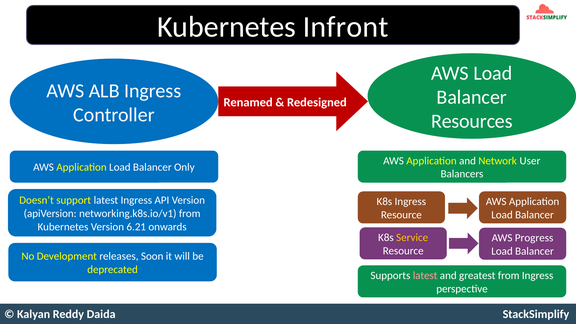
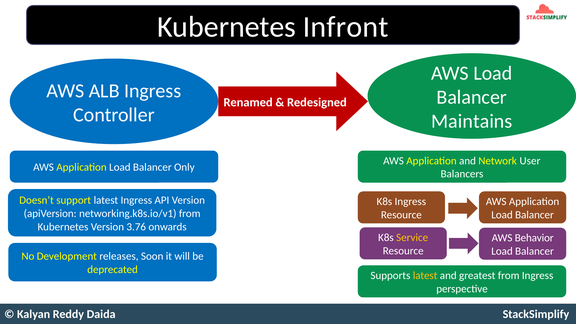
Resources: Resources -> Maintains (472, 121)
6.21: 6.21 -> 3.76 (136, 227)
Progress: Progress -> Behavior (534, 238)
latest colour: pink -> yellow (425, 276)
